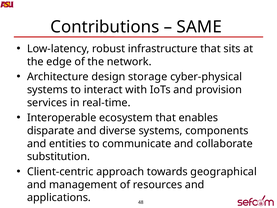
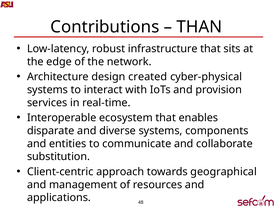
SAME: SAME -> THAN (199, 27)
storage: storage -> created (148, 77)
